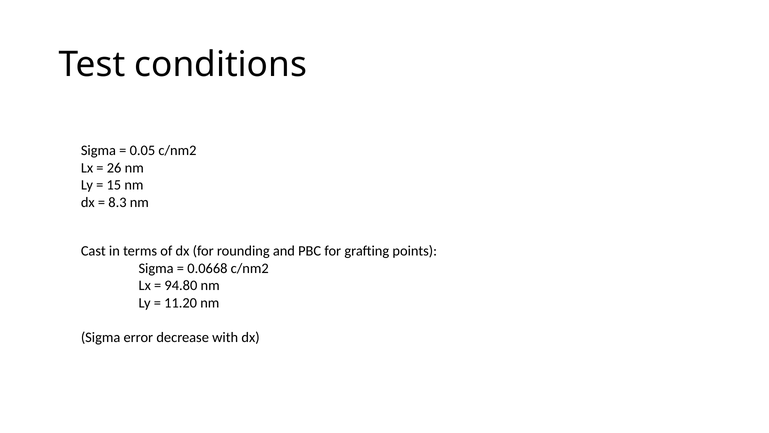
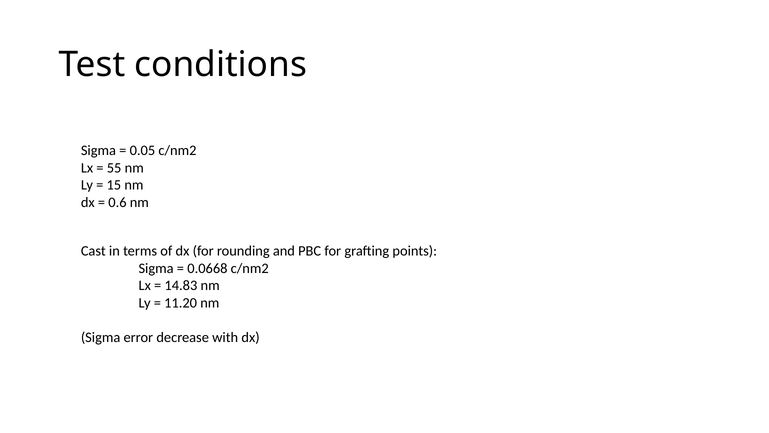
26: 26 -> 55 (114, 168)
8.3: 8.3 -> 0.6 (117, 202)
94.80: 94.80 -> 14.83 (181, 285)
